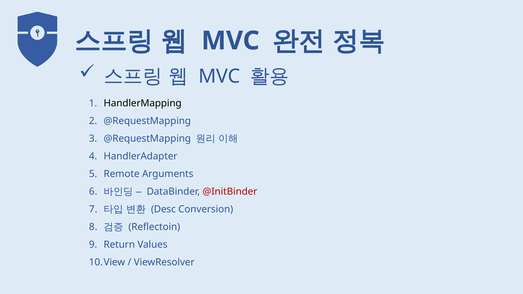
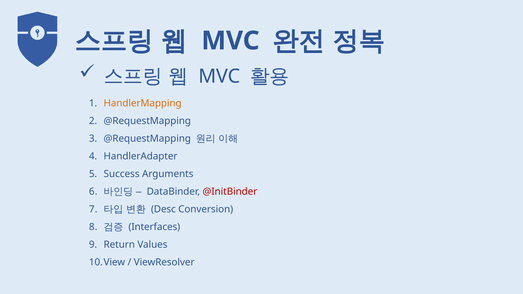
HandlerMapping colour: black -> orange (143, 103)
Remote: Remote -> Success (122, 174)
Reflectoin: Reflectoin -> Interfaces (154, 227)
